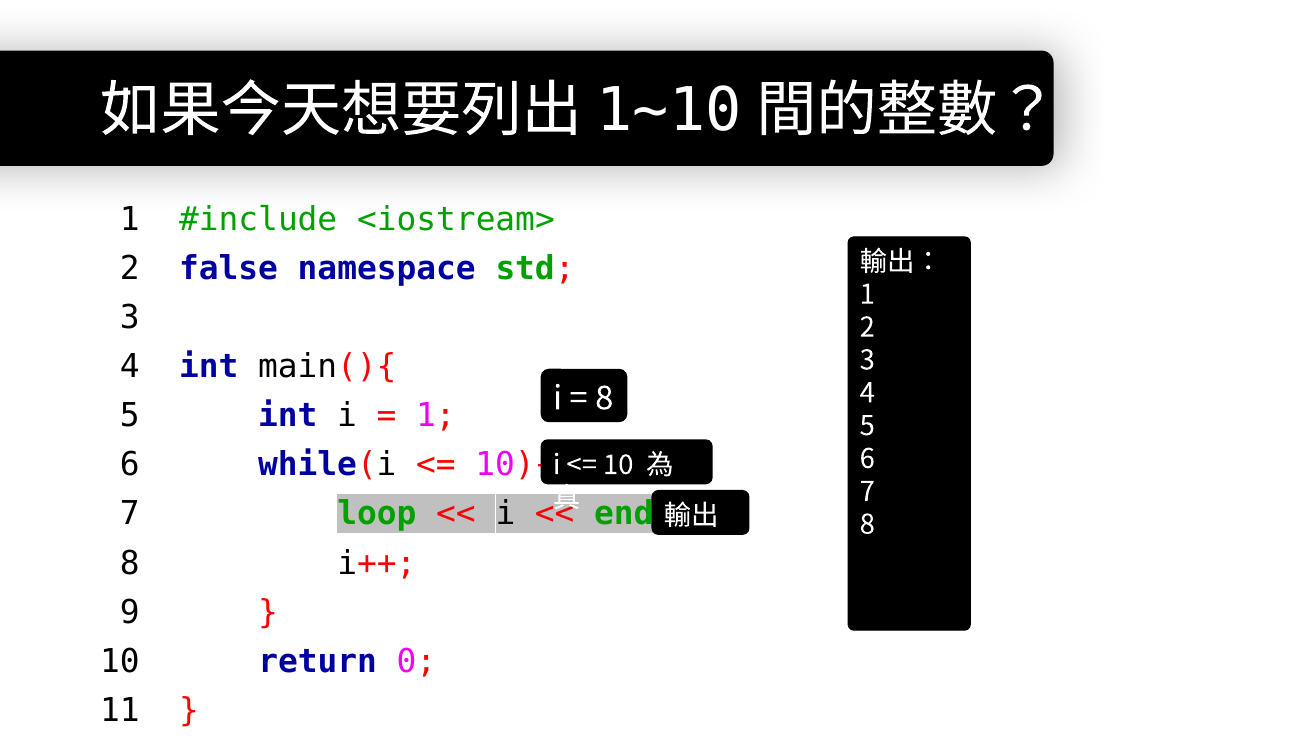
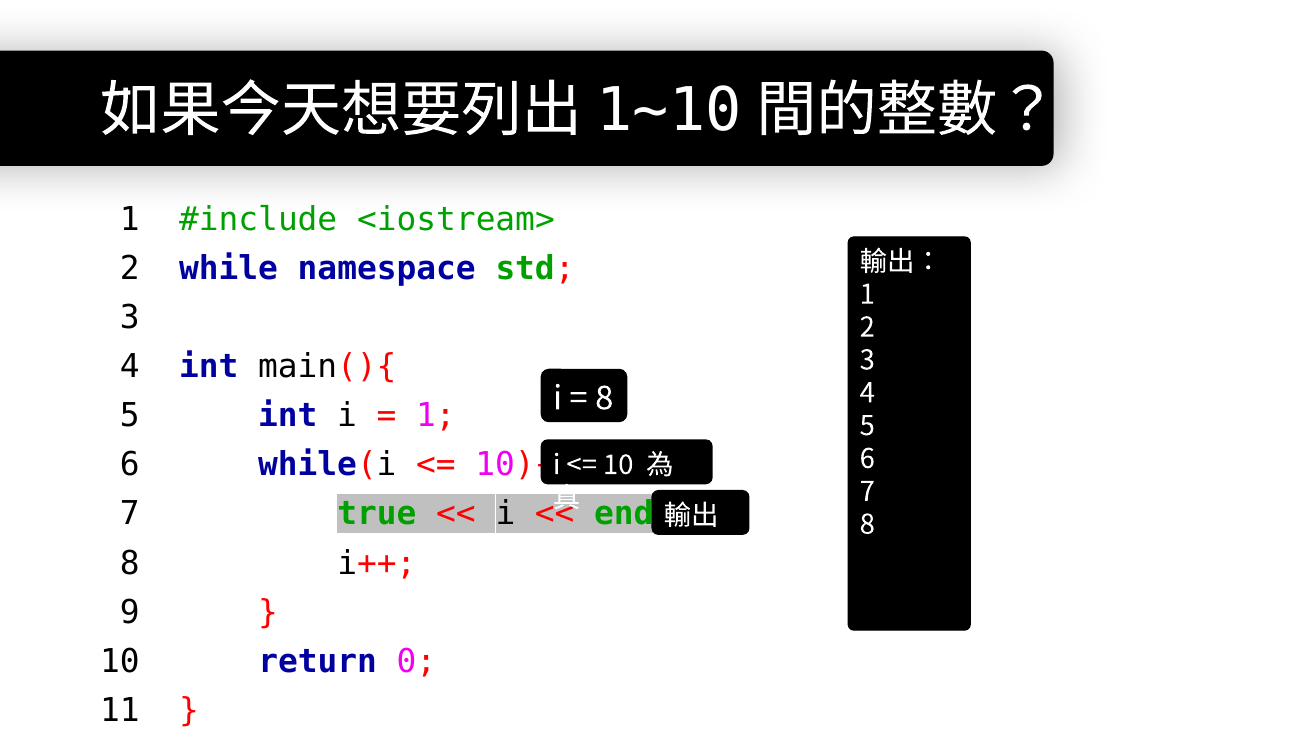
false: false -> while (229, 268)
loop: loop -> true (377, 514)
